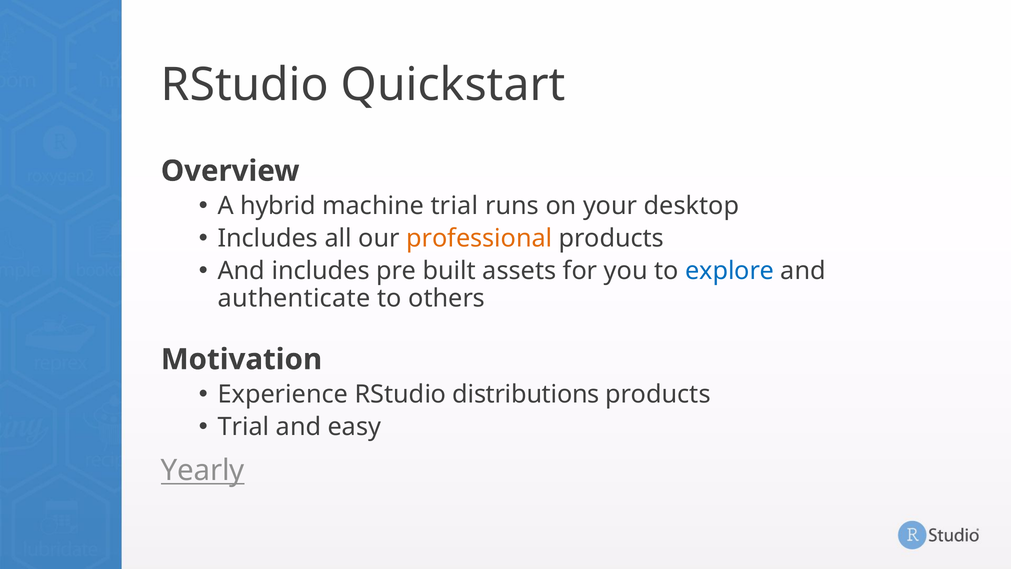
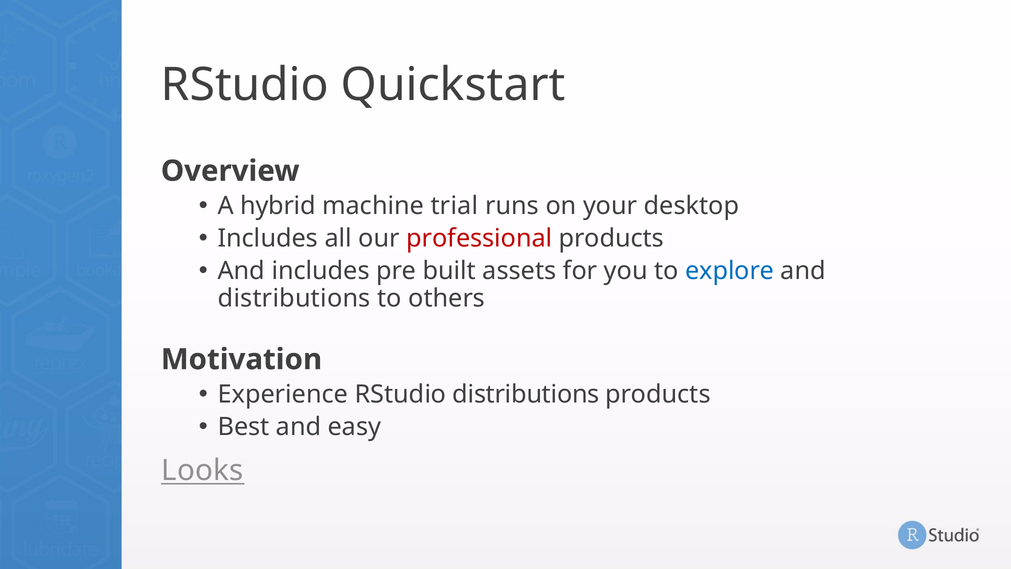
professional colour: orange -> red (479, 238)
authenticate: authenticate -> distributions (294, 298)
Trial: Trial -> Best (244, 427)
Yearly: Yearly -> Looks (202, 470)
